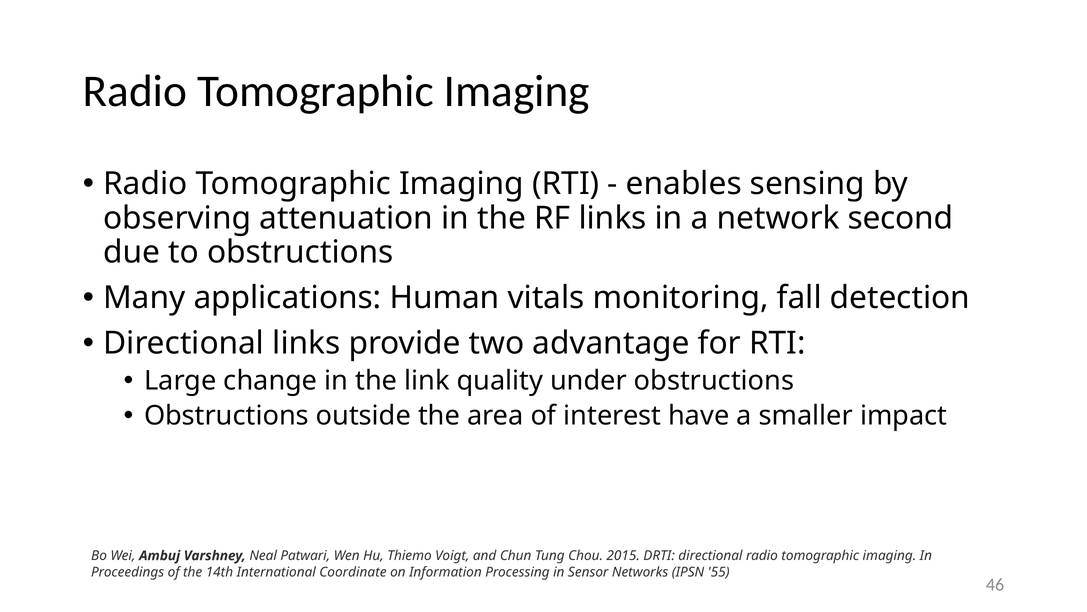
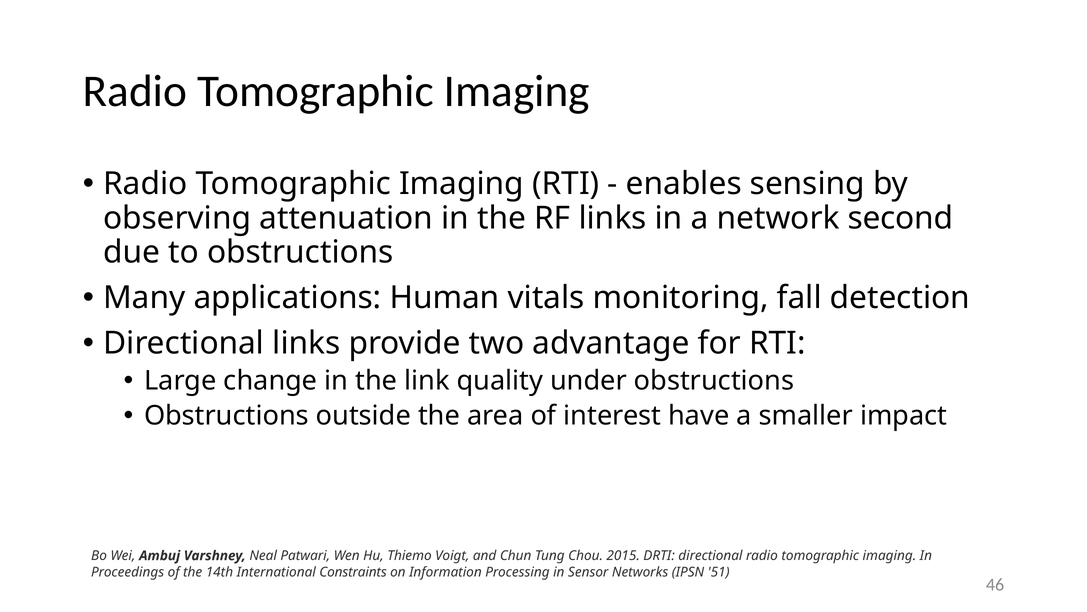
Coordinate: Coordinate -> Constraints (353, 572)
55: 55 -> 51 (719, 572)
